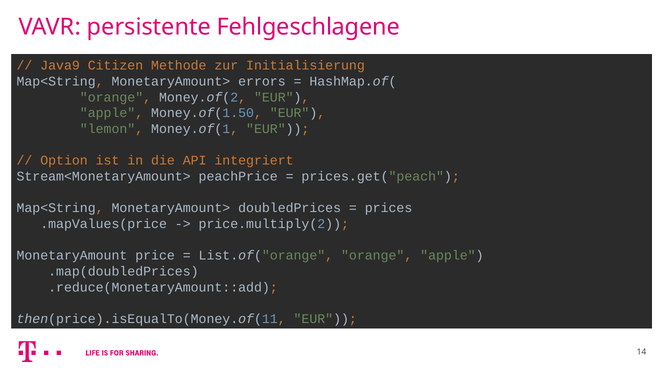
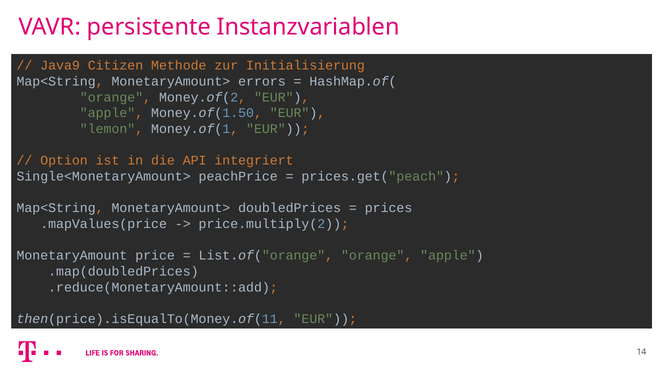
Fehlgeschlagene: Fehlgeschlagene -> Instanzvariablen (308, 27)
Stream<MonetaryAmount>: Stream<MonetaryAmount> -> Single<MonetaryAmount> (104, 176)
